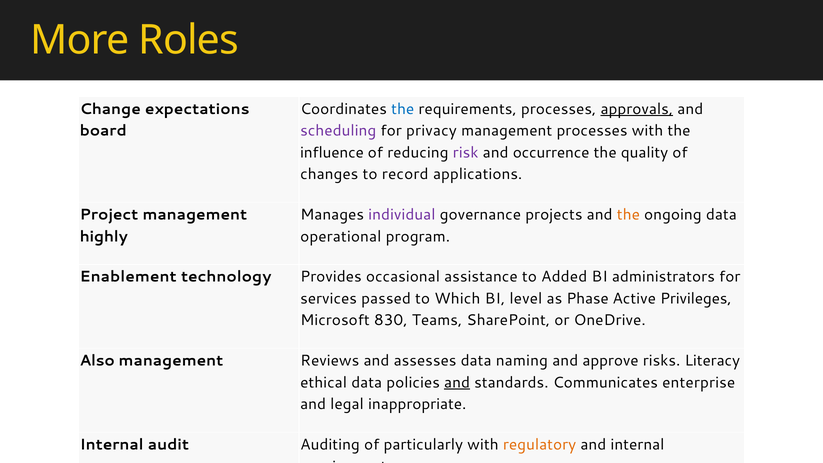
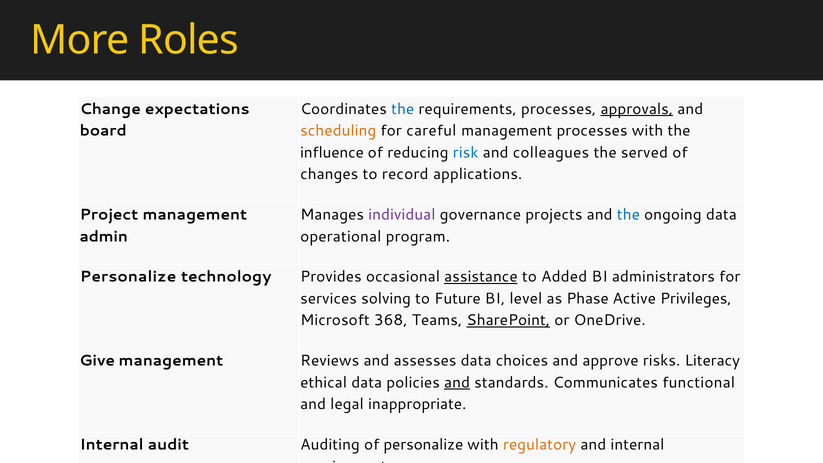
scheduling colour: purple -> orange (338, 131)
privacy: privacy -> careful (431, 131)
risk colour: purple -> blue (466, 153)
occurrence: occurrence -> colleagues (551, 153)
quality: quality -> served (644, 153)
the colour: orange -> blue (628, 215)
highly: highly -> admin (104, 236)
Enablement: Enablement -> Personalize (128, 277)
assistance underline: none -> present (481, 277)
passed: passed -> solving (386, 299)
Which: Which -> Future (457, 299)
830: 830 -> 368 (391, 320)
SharePoint underline: none -> present (508, 320)
Also: Also -> Give (97, 361)
naming: naming -> choices (522, 361)
enterprise: enterprise -> functional (699, 382)
of particularly: particularly -> personalize (423, 445)
